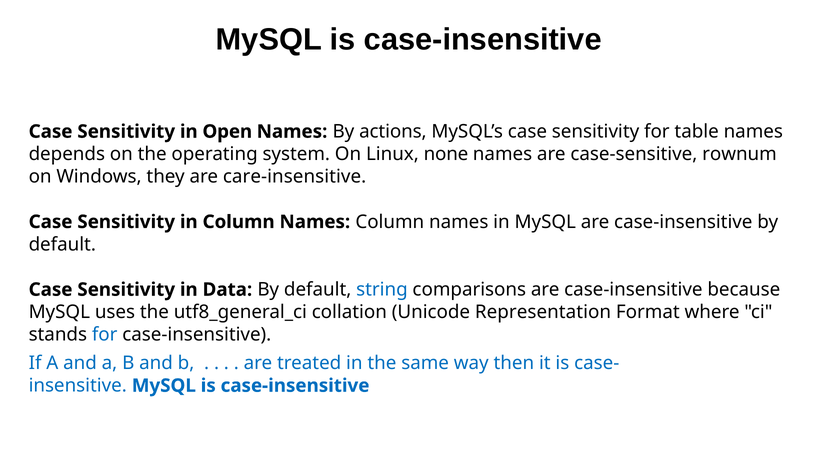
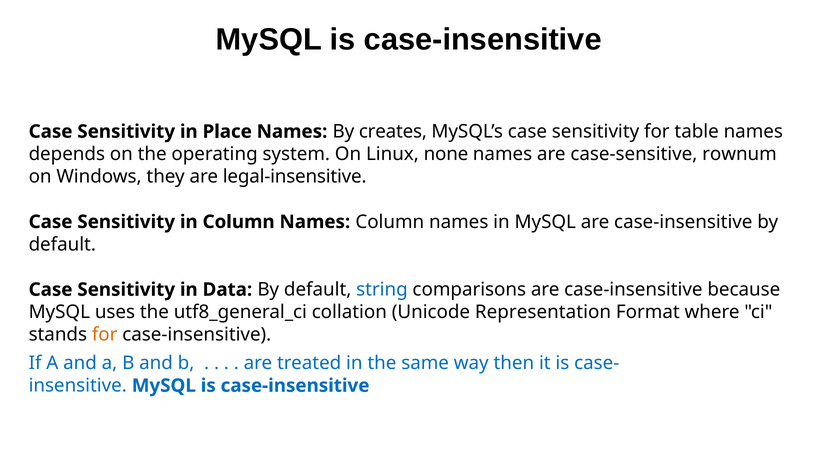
Open: Open -> Place (227, 131)
actions: actions -> creates (393, 131)
care-insensitive: care-insensitive -> legal-insensitive (295, 177)
for colour: blue -> orange (105, 335)
